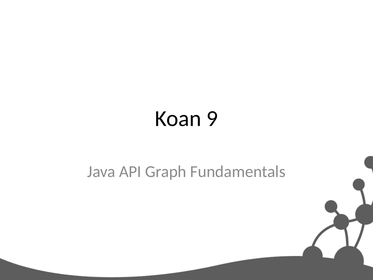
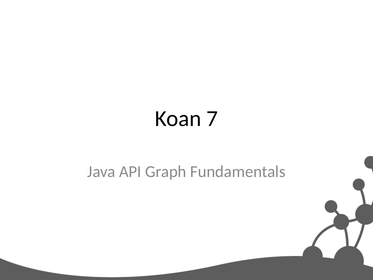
9: 9 -> 7 (212, 118)
